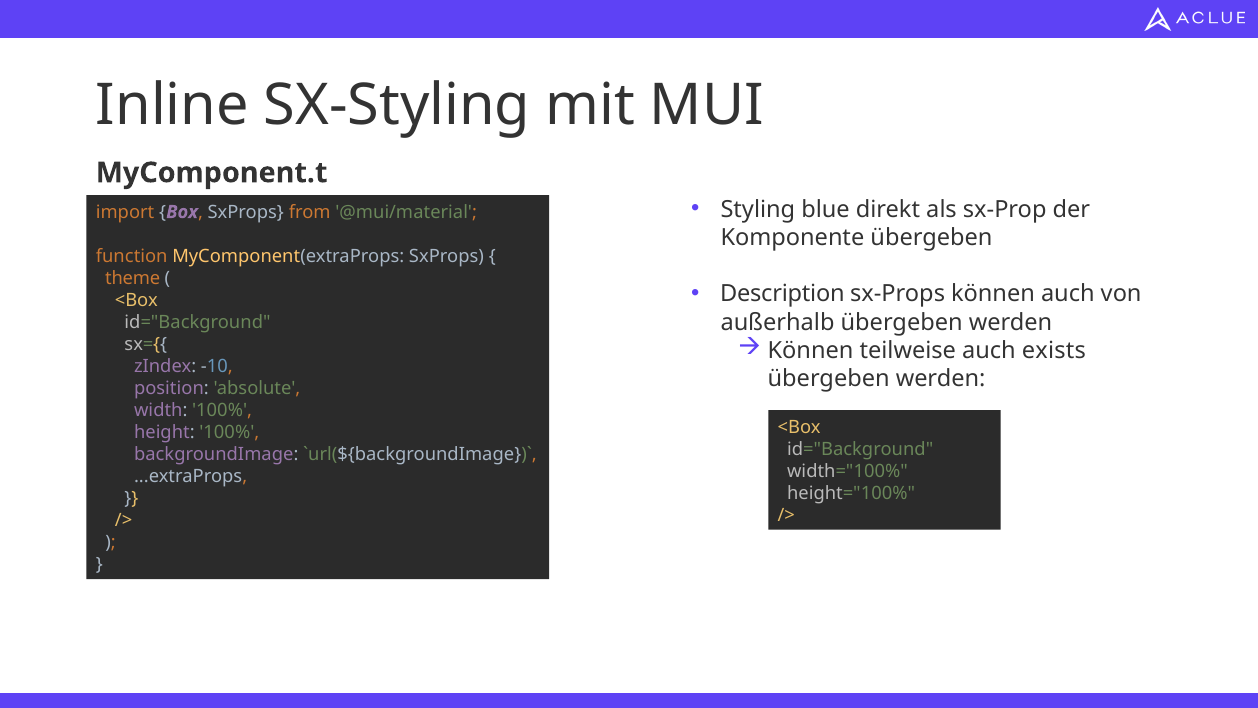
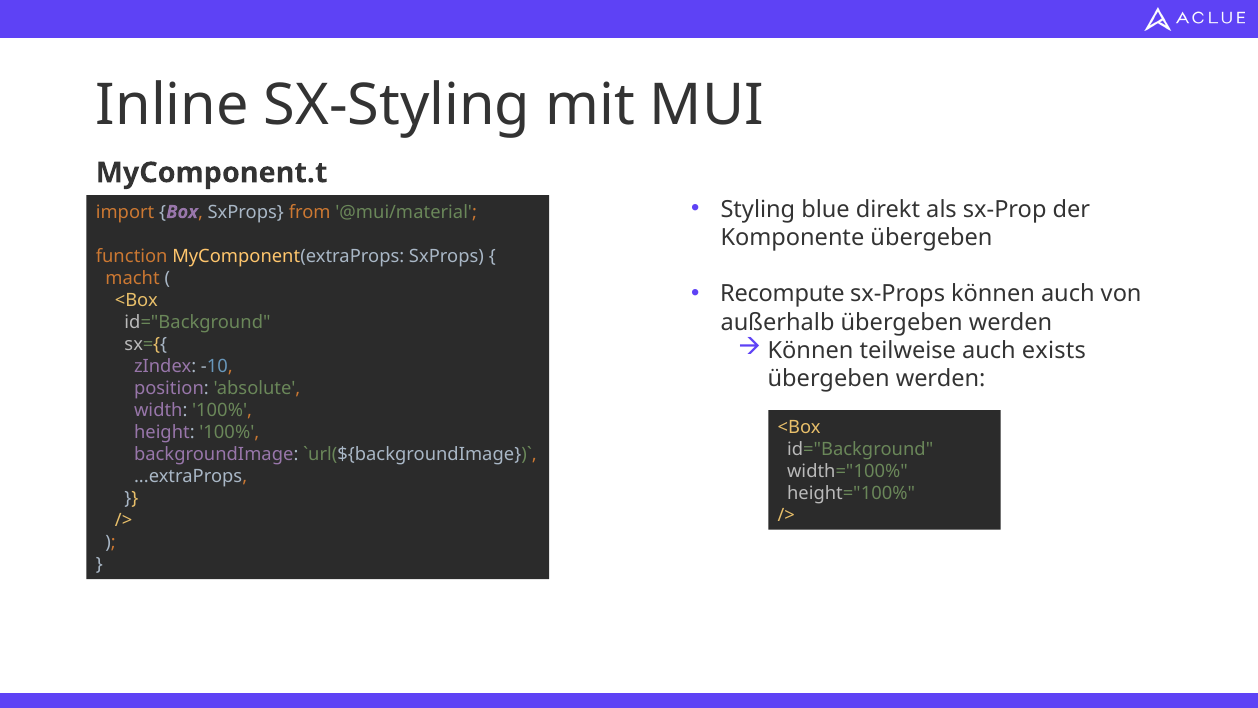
theme: theme -> macht (132, 278)
Description: Description -> Recompute (782, 294)
